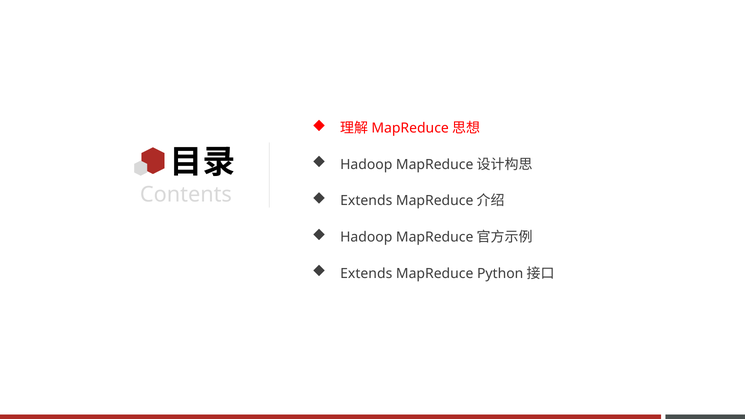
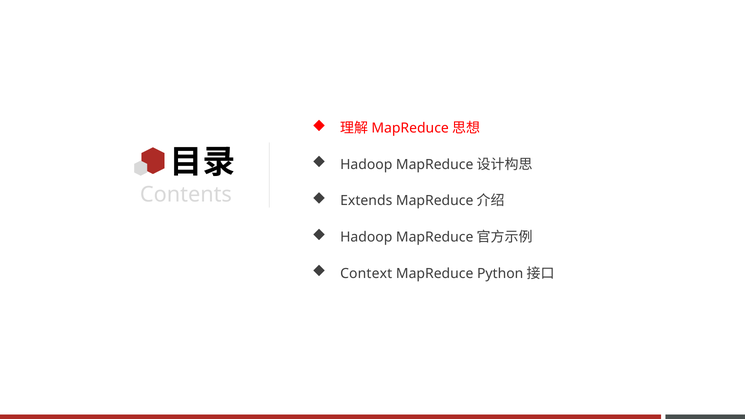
Extends: Extends -> Context (366, 274)
